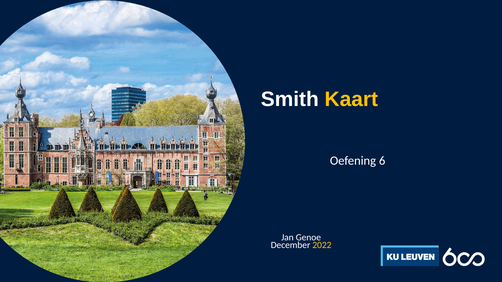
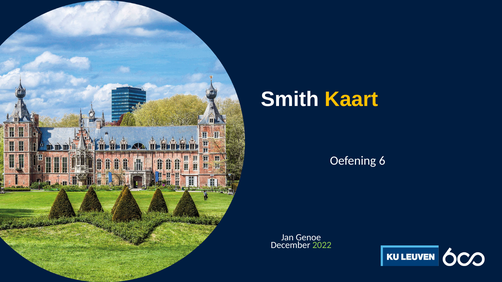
2022 colour: yellow -> light green (322, 245)
